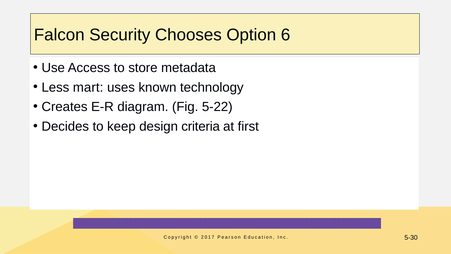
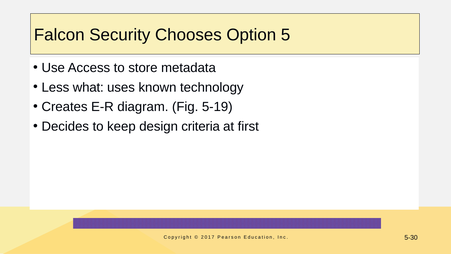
6: 6 -> 5 (286, 35)
mart: mart -> what (88, 87)
5-22: 5-22 -> 5-19 (217, 107)
